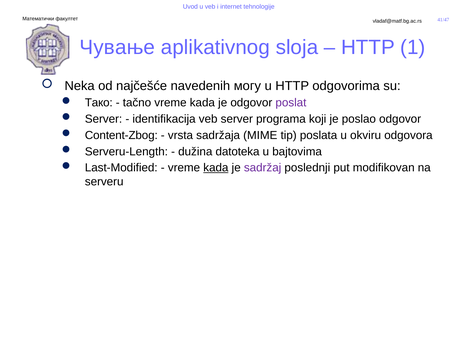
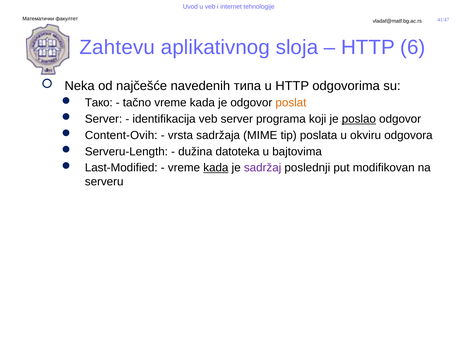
Чување: Чување -> Zahtevu (117, 47)
1: 1 -> 6 (413, 47)
могу: могу -> типа (247, 86)
poslat colour: purple -> orange (291, 103)
poslao underline: none -> present (359, 119)
Content-Zbog: Content-Zbog -> Content-Ovih (121, 135)
